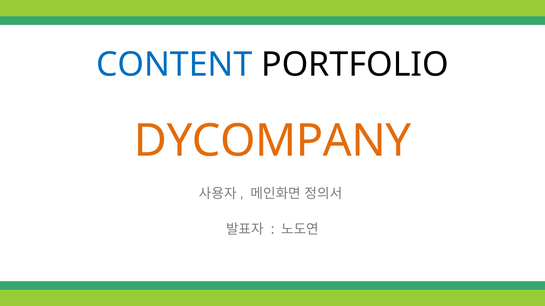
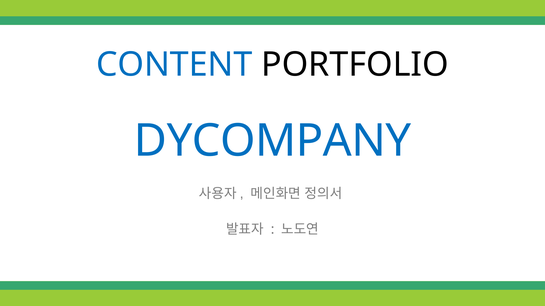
DYCOMPANY colour: orange -> blue (273, 141)
